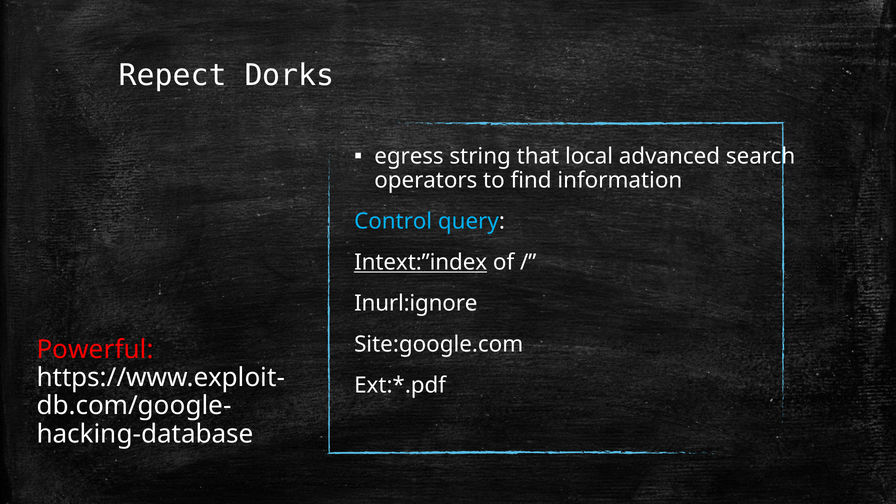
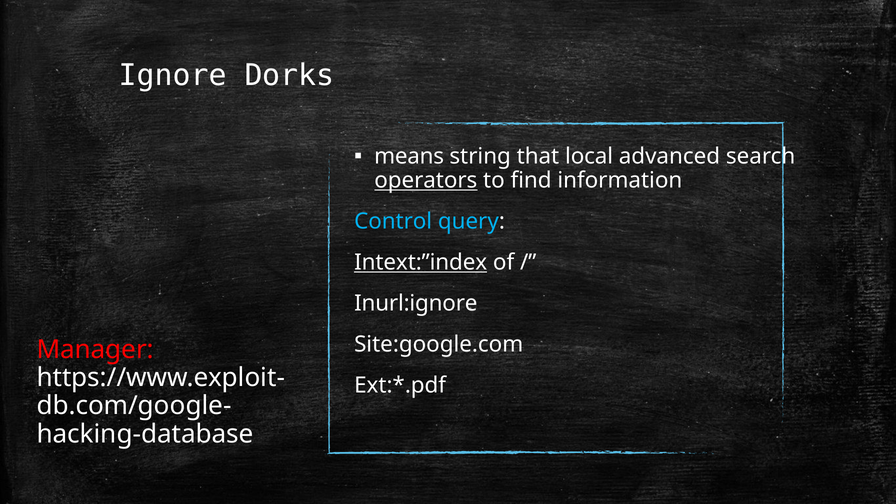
Repect: Repect -> Ignore (173, 76)
egress: egress -> means (409, 156)
operators underline: none -> present (426, 180)
Powerful: Powerful -> Manager (95, 349)
